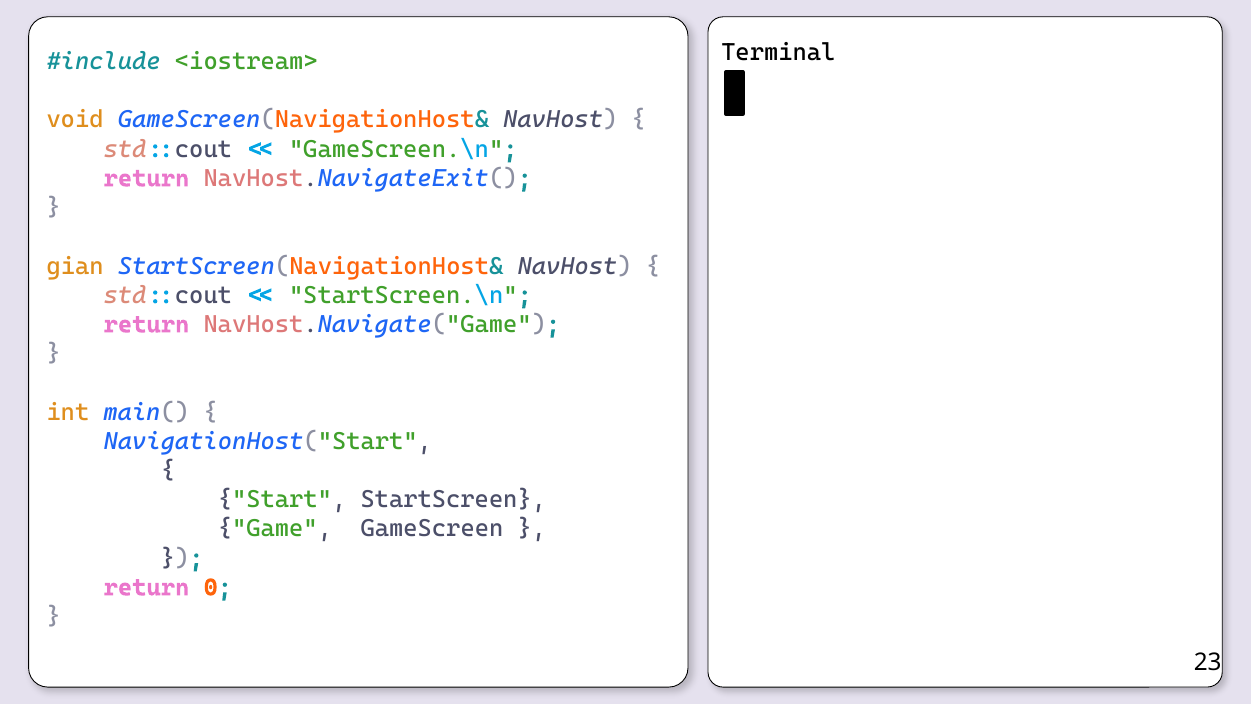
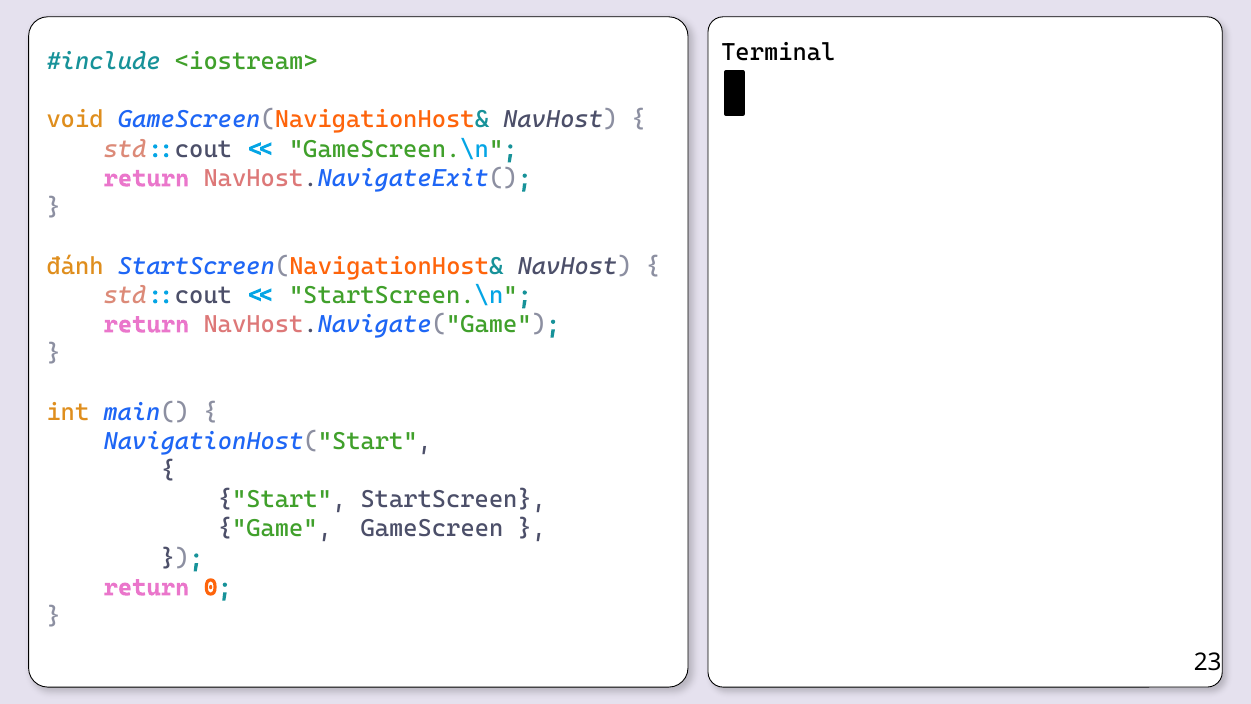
gian: gian -> đánh (75, 266)
